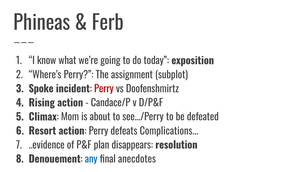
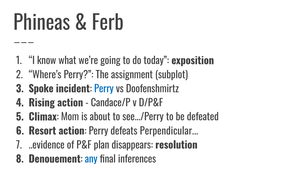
Perry colour: red -> blue (104, 89)
Complications: Complications -> Perpendicular (169, 131)
anecdotes: anecdotes -> inferences (137, 159)
